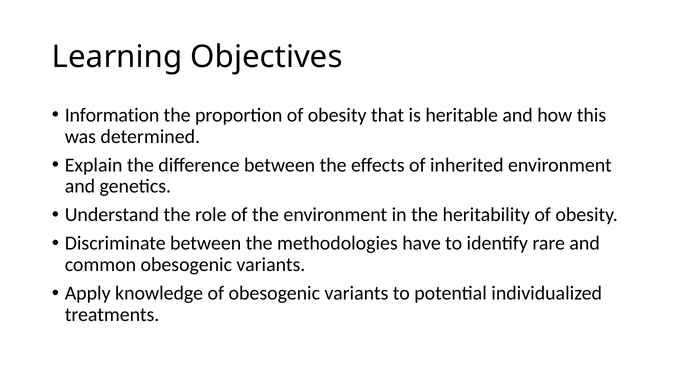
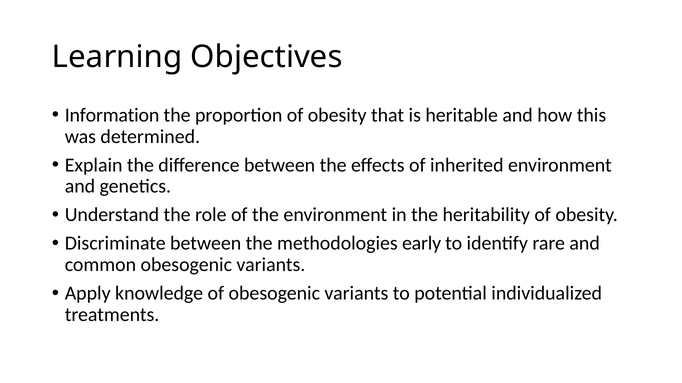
have: have -> early (422, 244)
